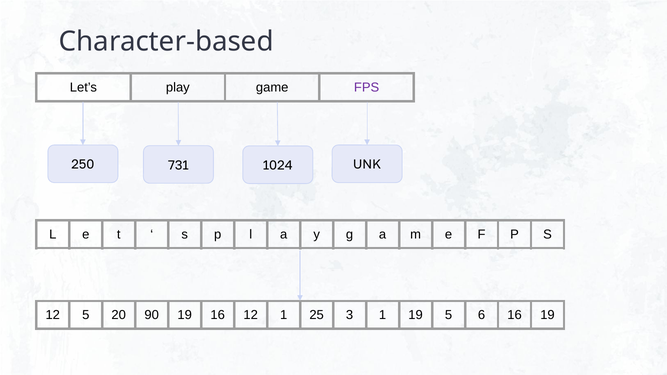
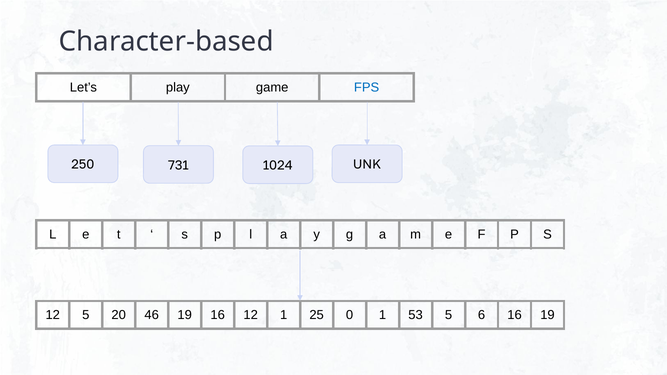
FPS colour: purple -> blue (367, 87)
90: 90 -> 46 (152, 315)
3: 3 -> 0 (350, 315)
1 19: 19 -> 53 (416, 315)
